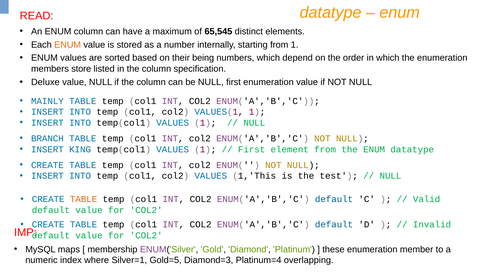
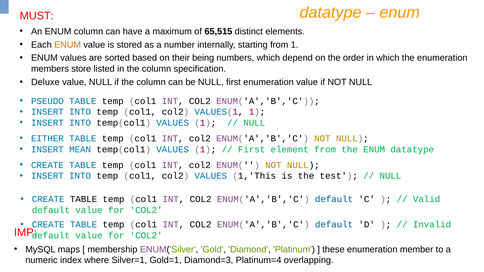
READ: READ -> MUST (37, 16)
65,545: 65,545 -> 65,515 (218, 31)
MAINLY: MAINLY -> PSEUDO (47, 101)
BRANCH: BRANCH -> EITHER (47, 139)
KING: KING -> MEAN (80, 149)
TABLE colour: orange -> black (84, 199)
Gold=5: Gold=5 -> Gold=1 (166, 261)
